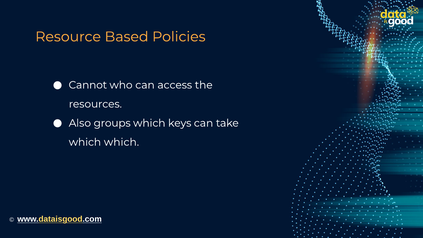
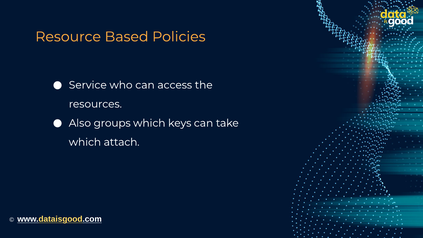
Cannot: Cannot -> Service (88, 85)
which which: which -> attach (122, 142)
